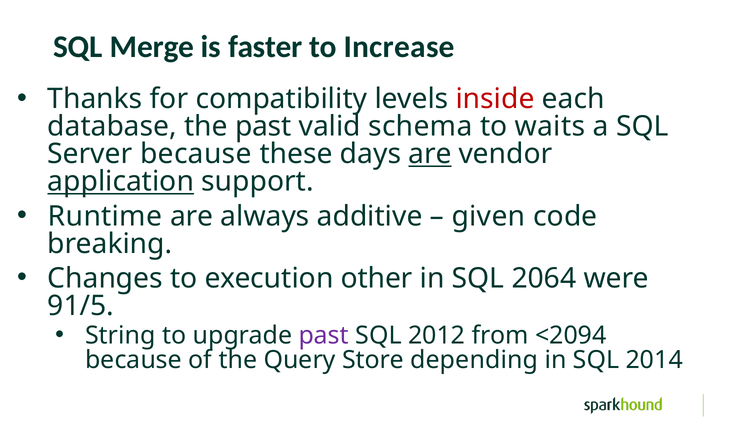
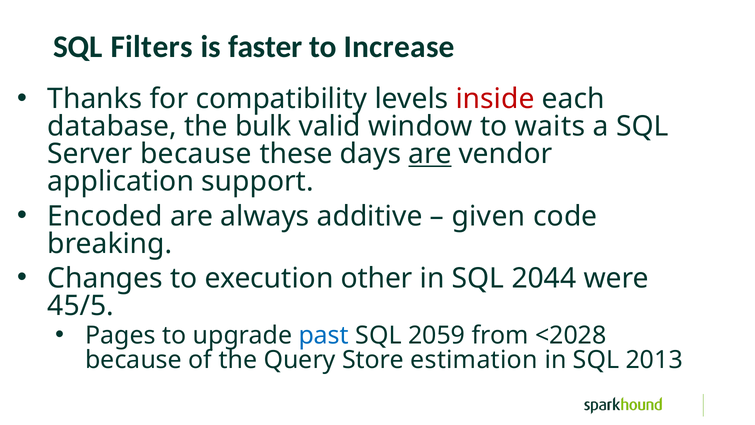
Merge: Merge -> Filters (152, 47)
the past: past -> bulk (263, 126)
schema: schema -> window (420, 126)
application underline: present -> none (121, 182)
Runtime: Runtime -> Encoded (105, 216)
2064: 2064 -> 2044 (544, 278)
91/5: 91/5 -> 45/5 (81, 306)
String: String -> Pages (120, 335)
past colour: purple -> blue (324, 335)
2012: 2012 -> 2059 (437, 335)
<2094: <2094 -> <2028 (571, 335)
depending: depending -> estimation (474, 360)
2014: 2014 -> 2013 (654, 360)
